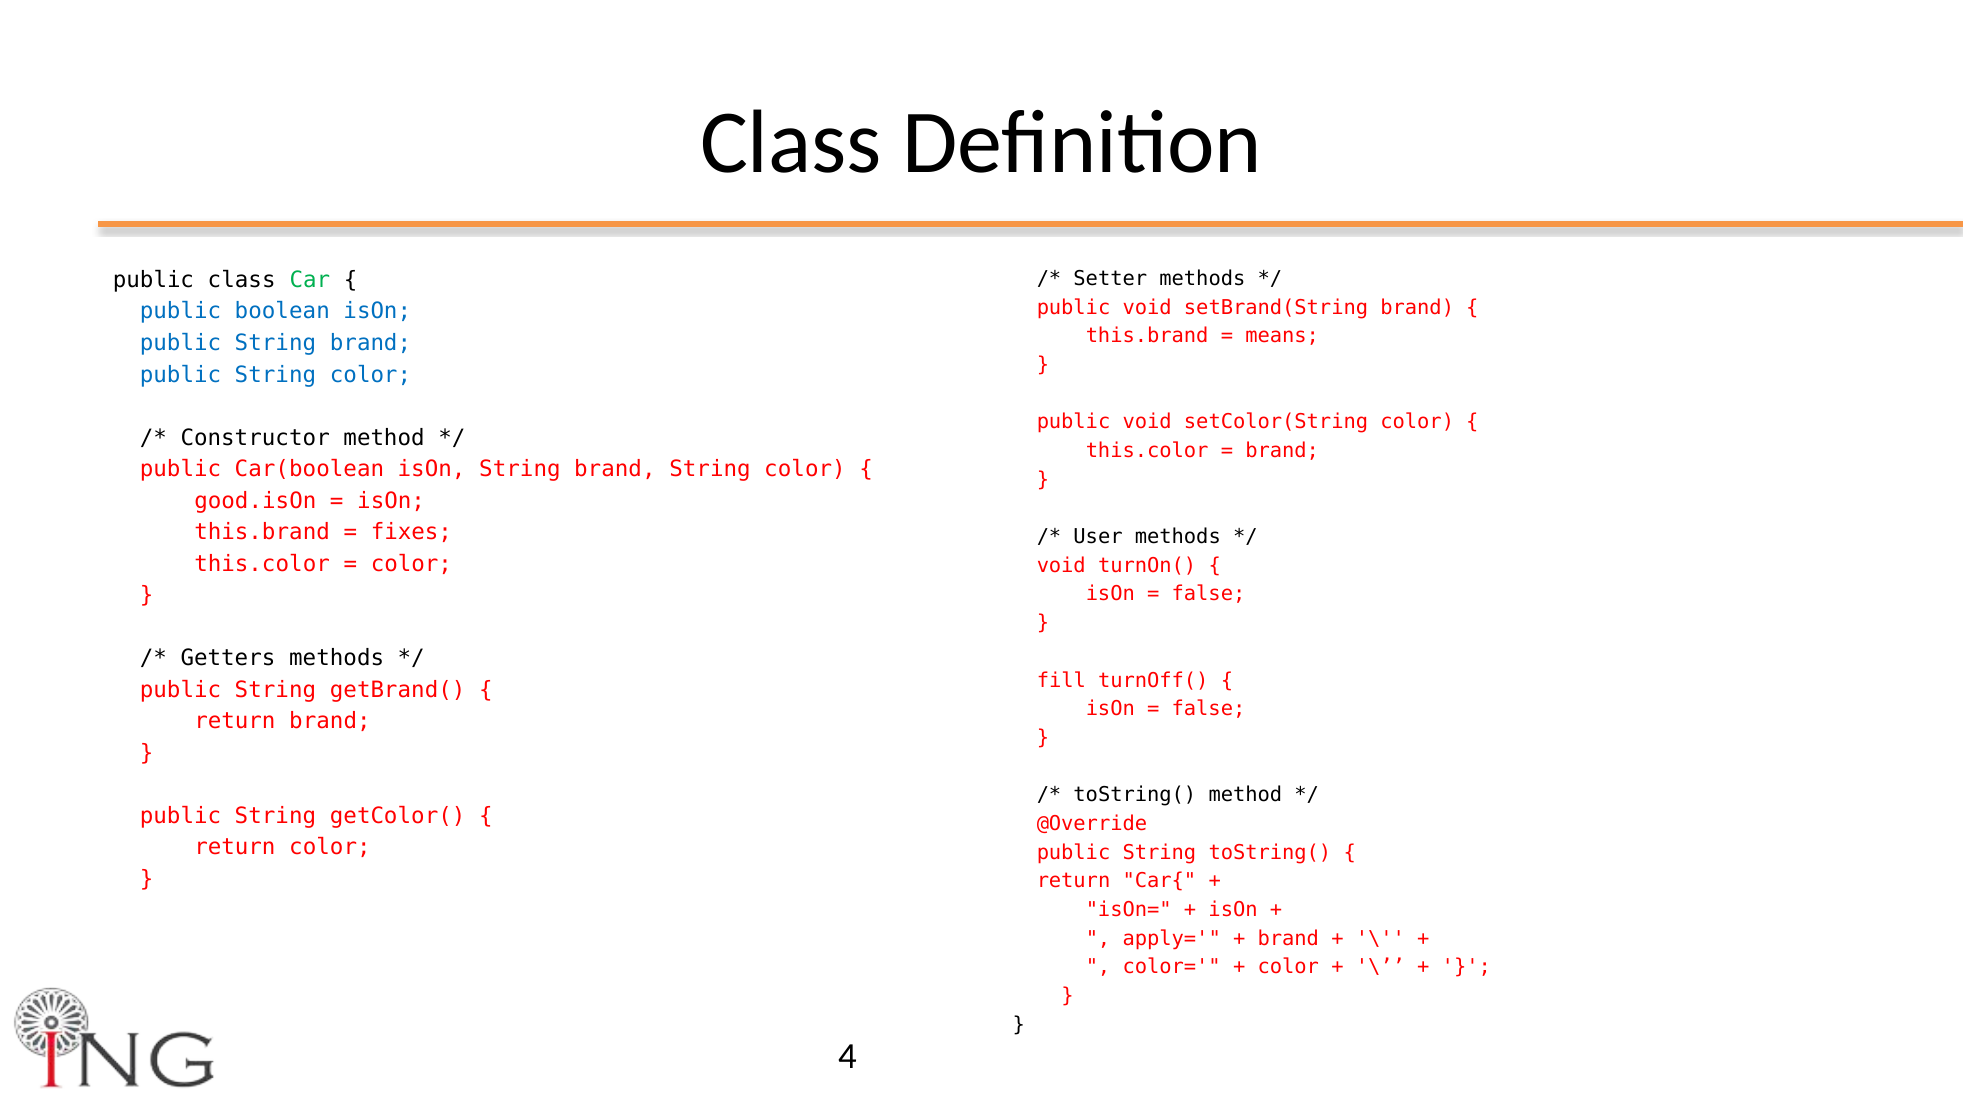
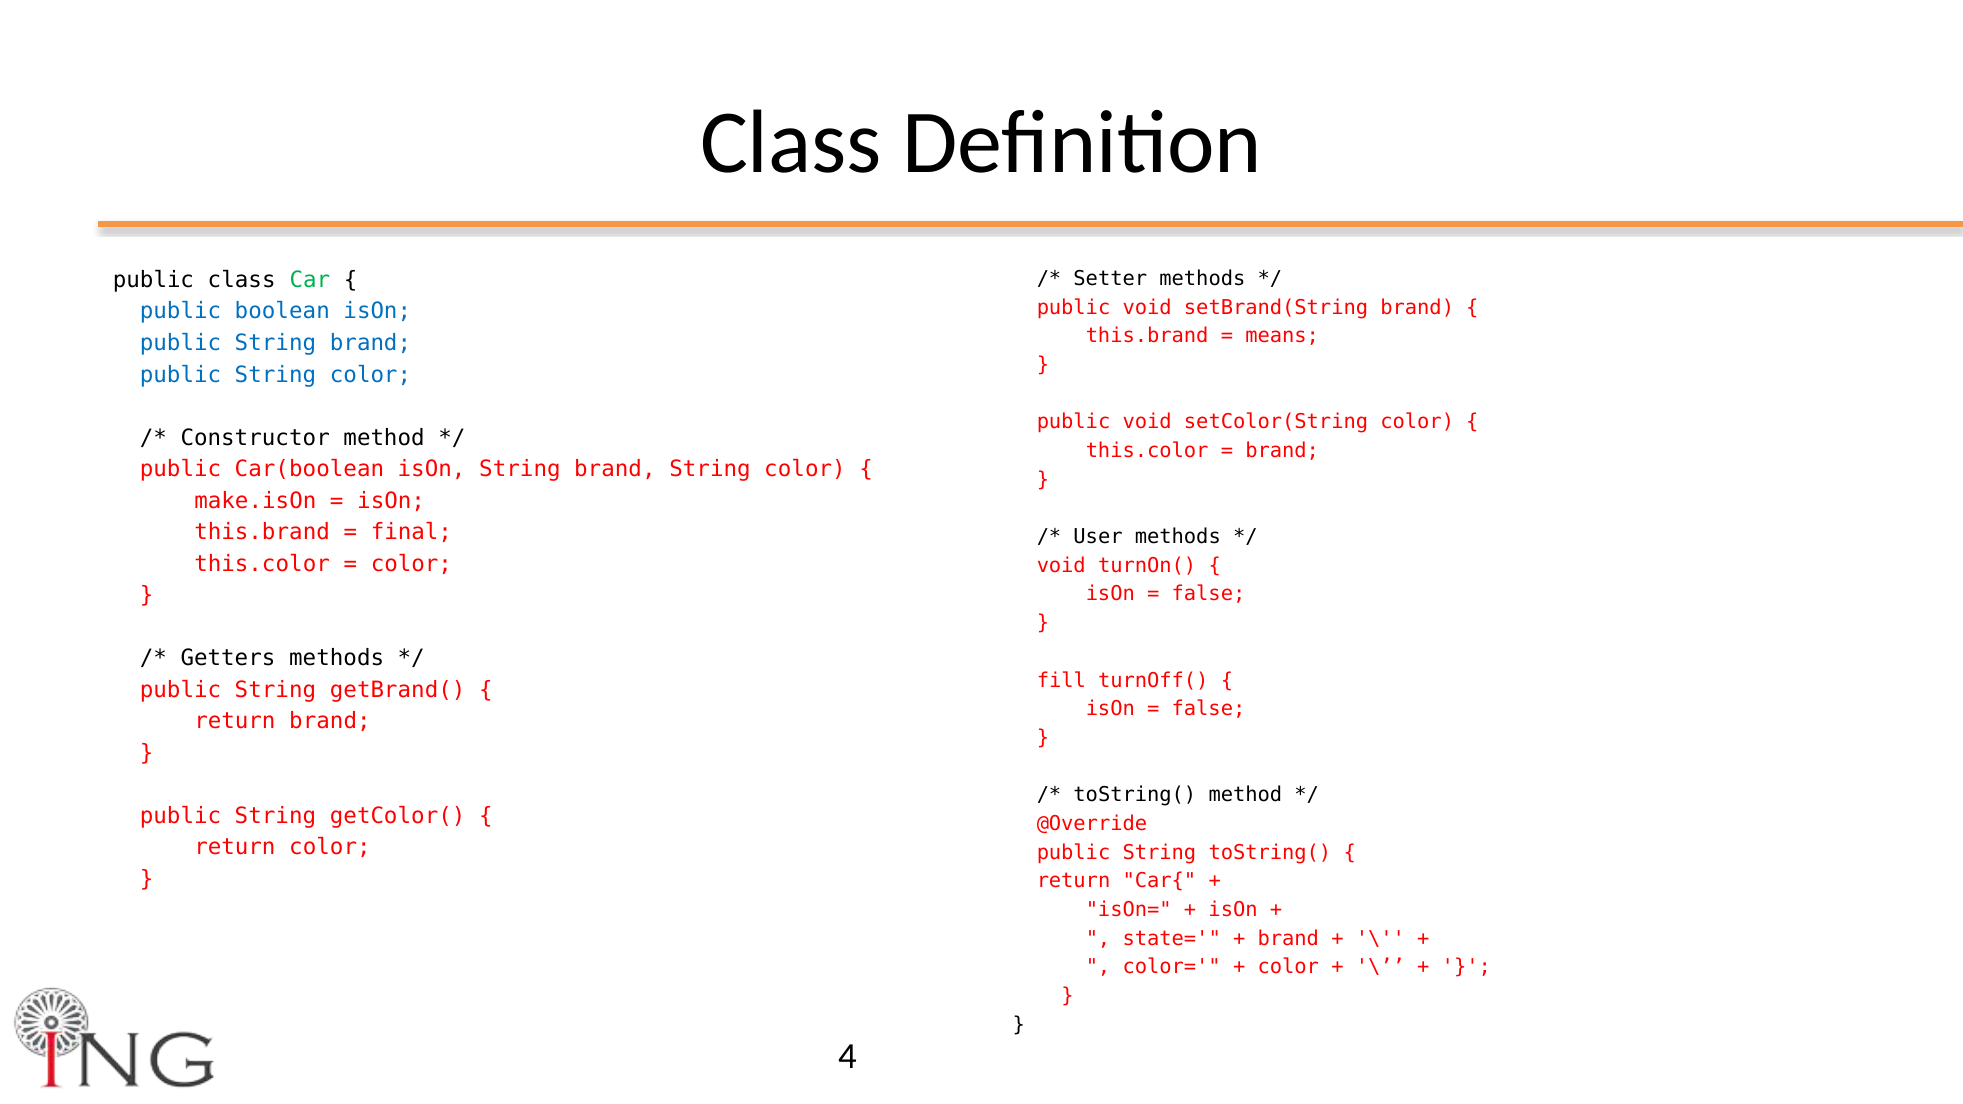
good.isOn: good.isOn -> make.isOn (255, 501)
fixes: fixes -> final (411, 532)
apply=: apply= -> state= (1172, 939)
